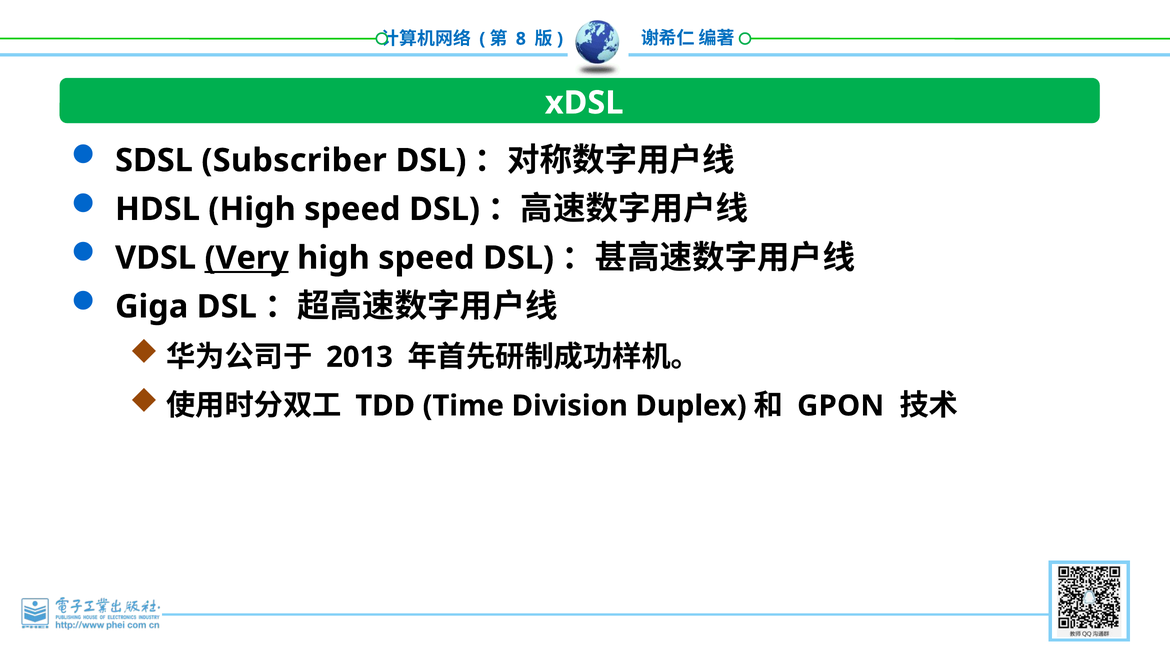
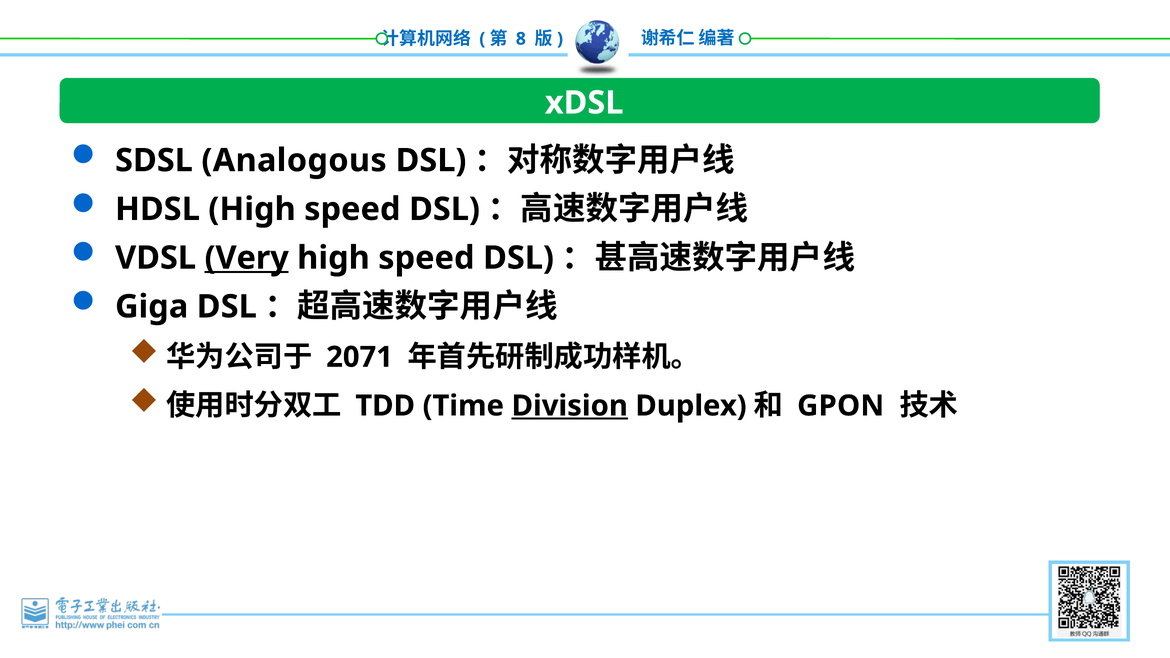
Subscriber: Subscriber -> Analogous (294, 161)
2013: 2013 -> 2071 (360, 357)
Division underline: none -> present (570, 406)
